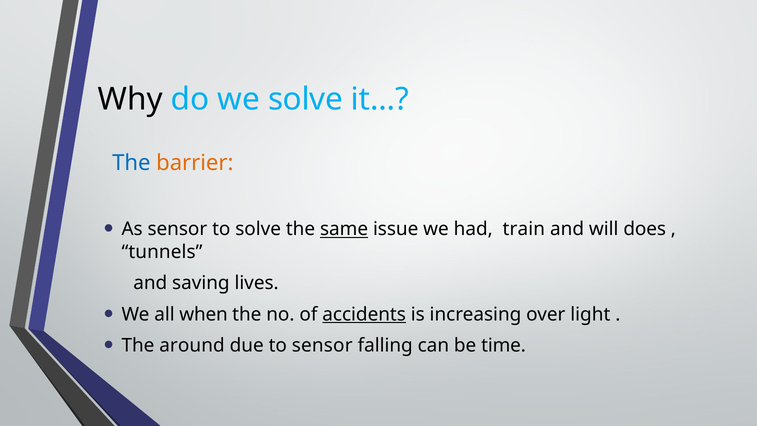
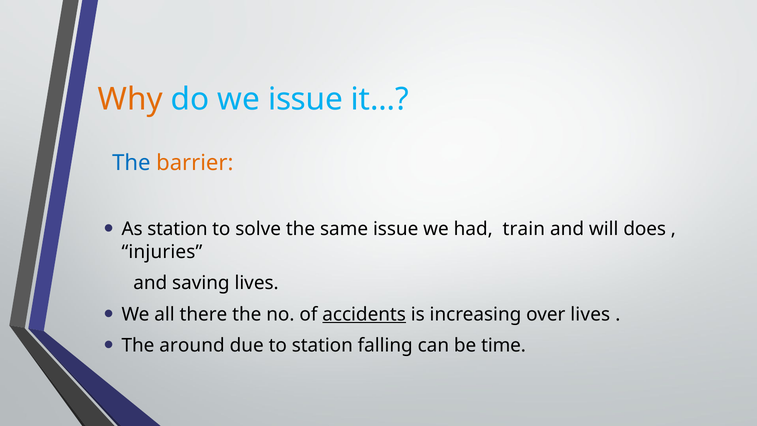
Why colour: black -> orange (130, 99)
we solve: solve -> issue (305, 99)
As sensor: sensor -> station (177, 229)
same underline: present -> none (344, 229)
tunnels: tunnels -> injuries (162, 252)
when: when -> there (203, 314)
over light: light -> lives (590, 314)
to sensor: sensor -> station (322, 346)
